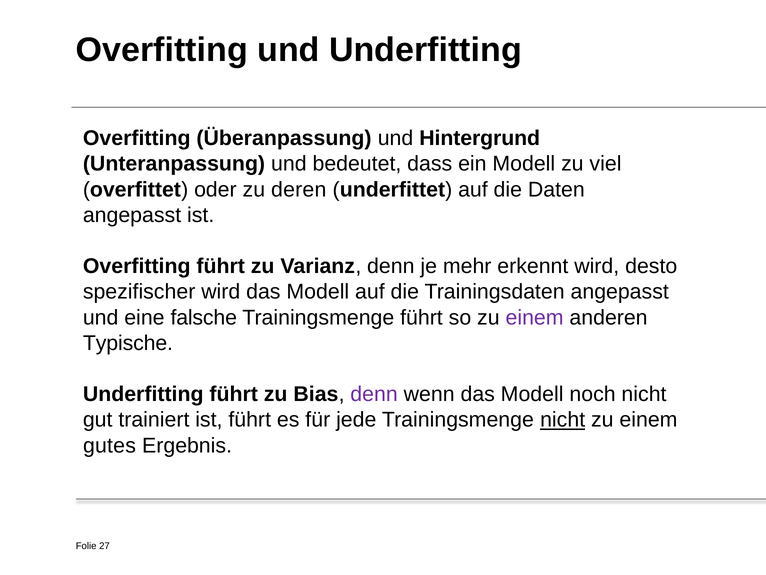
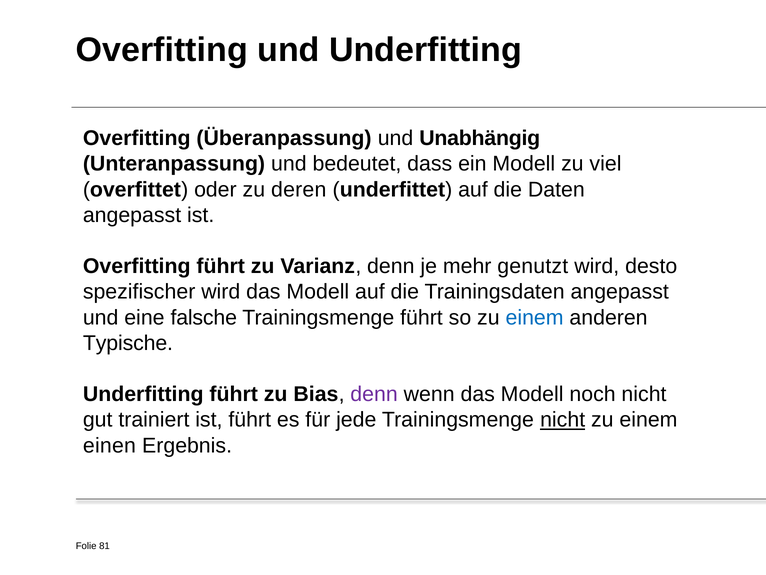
Hintergrund: Hintergrund -> Unabhängig (480, 138)
erkennt: erkennt -> genutzt (533, 266)
einem colour: purple -> blue (535, 317)
gutes: gutes -> einen (109, 445)
27: 27 -> 81 (105, 546)
